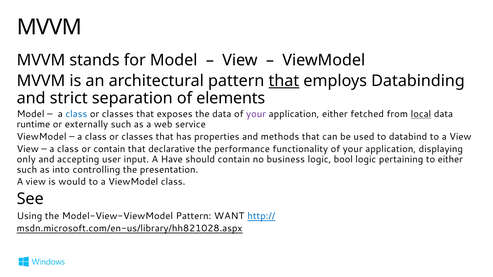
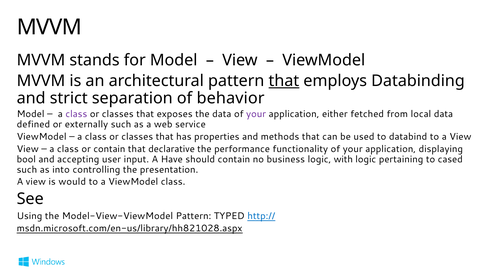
elements: elements -> behavior (231, 98)
class colour: blue -> purple (76, 114)
local underline: present -> none (421, 114)
runtime: runtime -> defined (33, 125)
only: only -> bool (26, 159)
bool: bool -> with (343, 159)
to either: either -> cased (450, 159)
WANT: WANT -> TYPED (229, 216)
